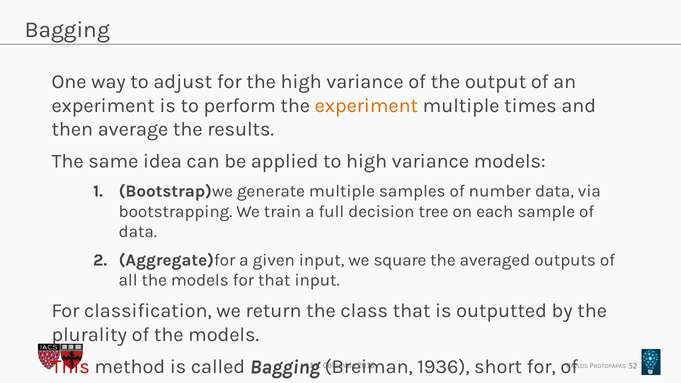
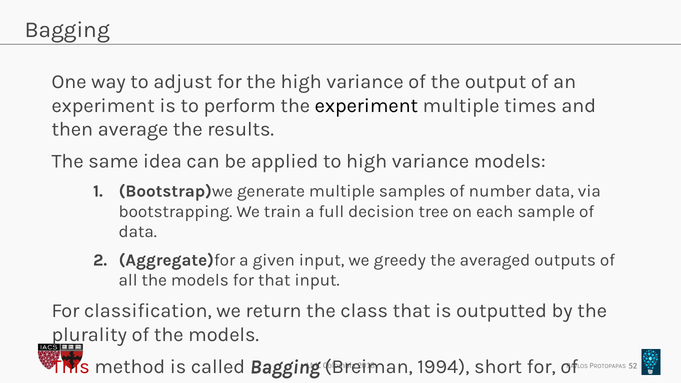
experiment colour: orange -> black (366, 105)
square: square -> greedy (400, 260)
1936: 1936 -> 1994 (443, 367)
